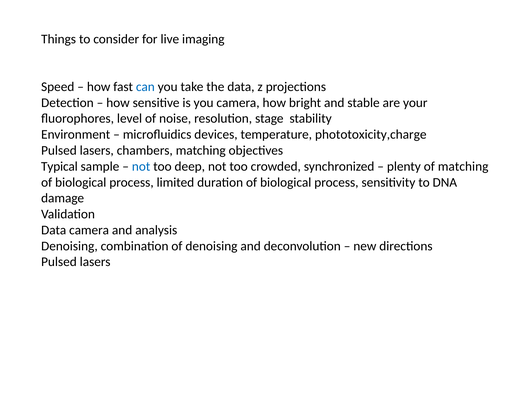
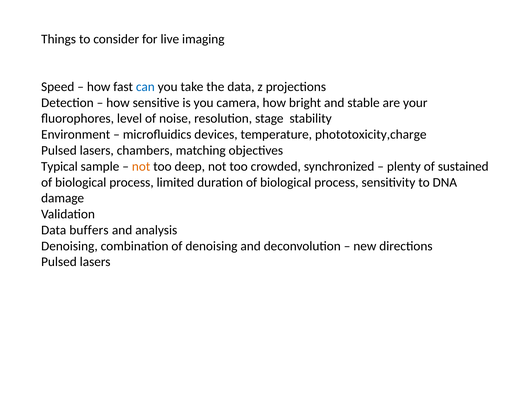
not colour: blue -> orange (141, 166)
of matching: matching -> sustained (463, 166)
Data camera: camera -> buffers (89, 230)
